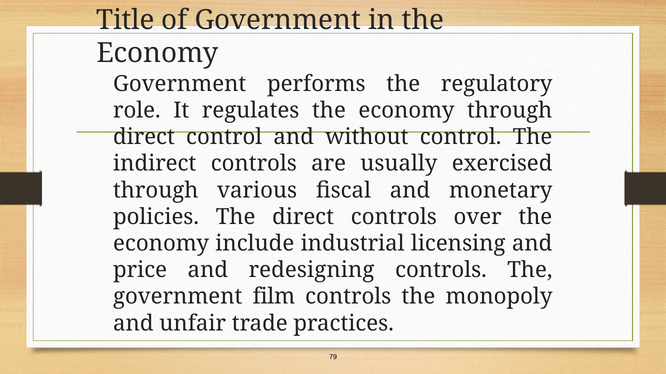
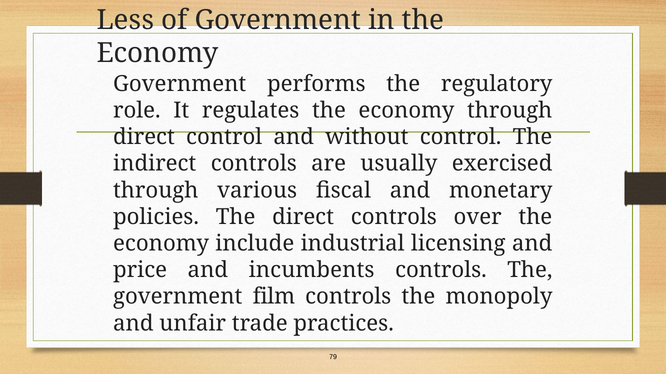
Title: Title -> Less (125, 20)
redesigning: redesigning -> incumbents (312, 270)
